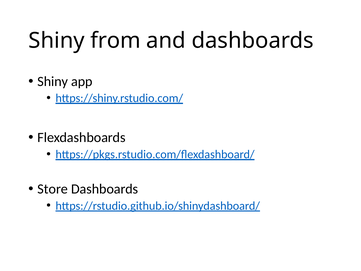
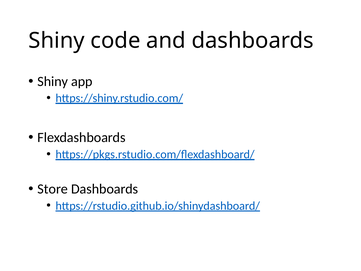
from: from -> code (115, 40)
